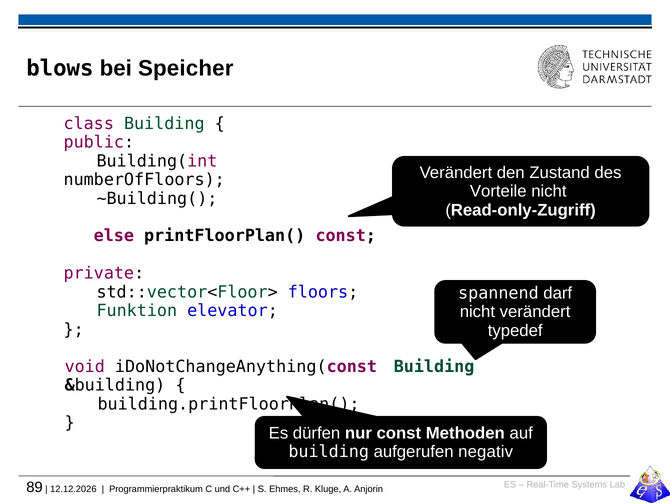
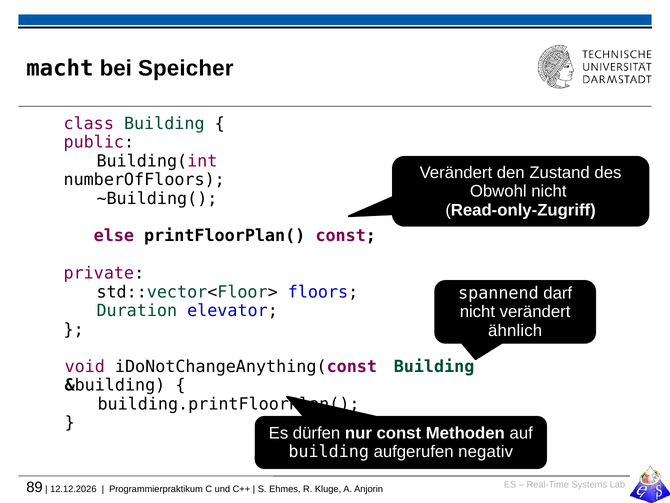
blows: blows -> macht (60, 68)
Vorteile: Vorteile -> Obwohl (498, 191)
Funktion: Funktion -> Duration (137, 311)
typedef: typedef -> ähnlich (515, 330)
